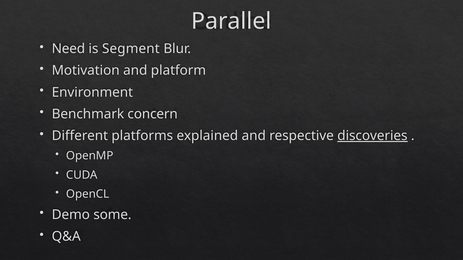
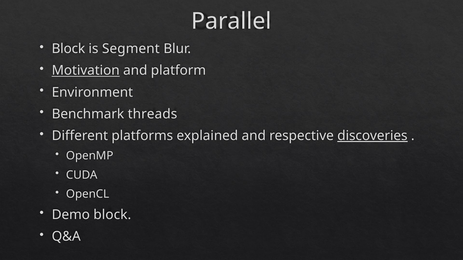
Need: Need -> Block (68, 49)
Motivation underline: none -> present (86, 71)
concern: concern -> threads (152, 114)
Demo some: some -> block (112, 215)
